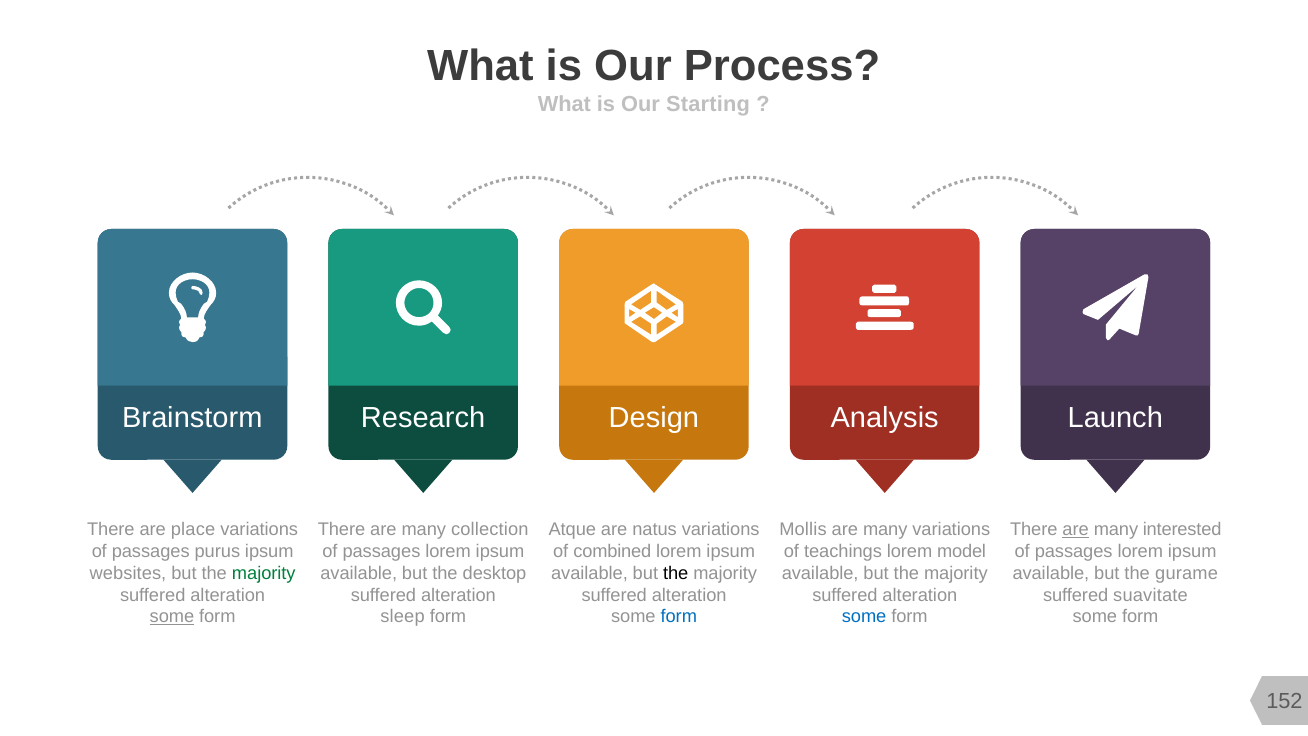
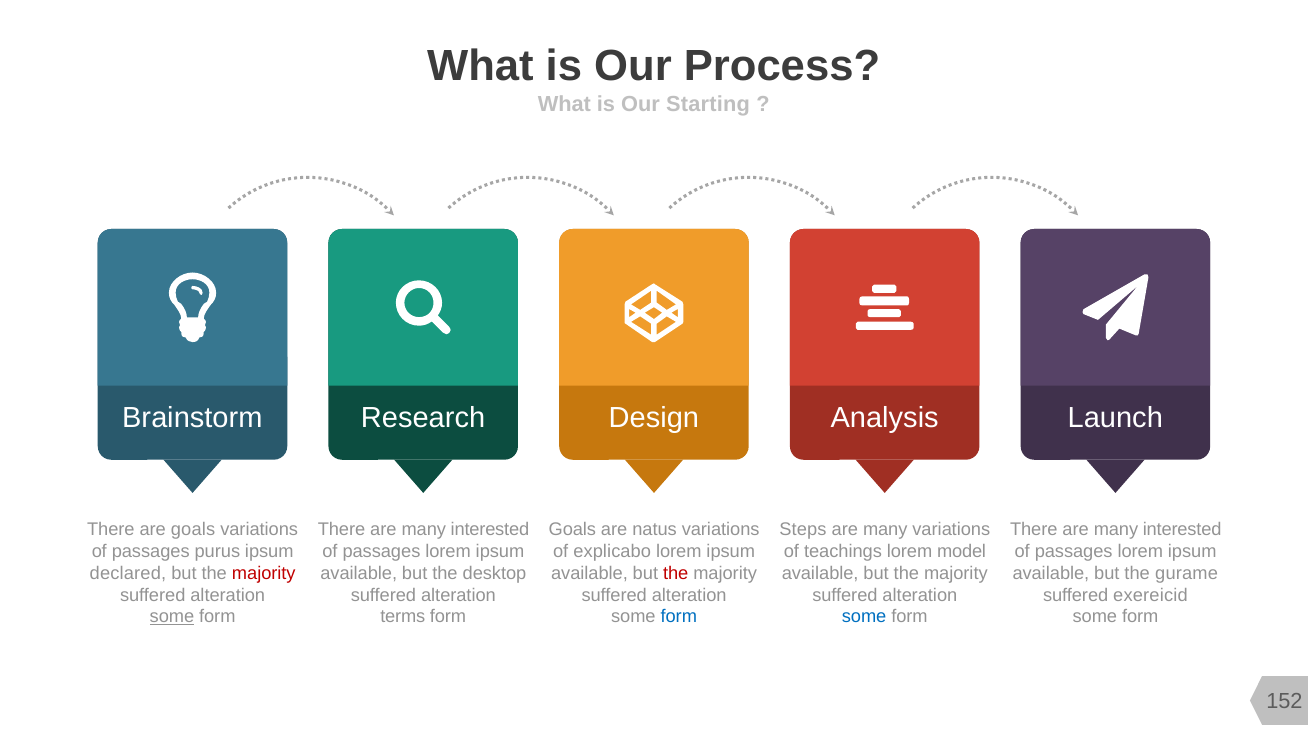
are place: place -> goals (193, 530)
collection: collection -> interested (490, 530)
Atque: Atque -> Goals (572, 530)
Mollis: Mollis -> Steps (803, 530)
are underline: present -> none (1076, 530)
combined: combined -> explicabo (612, 551)
websites: websites -> declared (128, 573)
majority colour: green -> red (264, 573)
the colour: black -> red (676, 573)
suavitate: suavitate -> exereicid (1150, 595)
sleep: sleep -> terms (403, 617)
